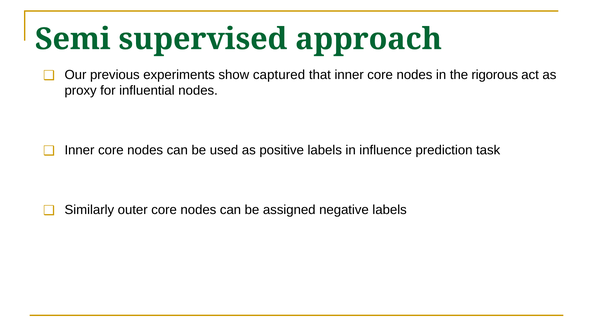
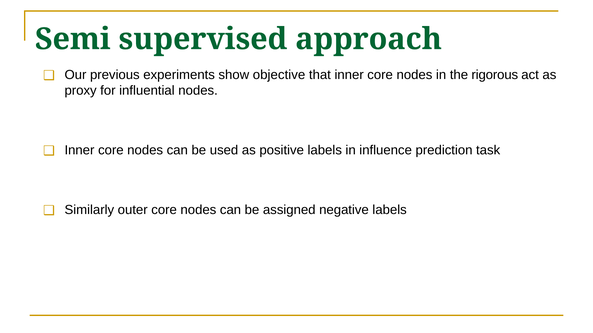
captured: captured -> objective (279, 75)
